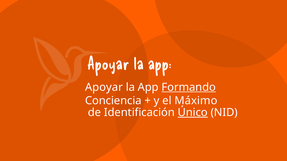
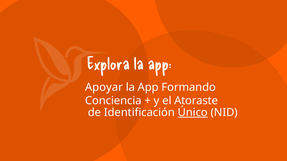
Apoyar: Apoyar -> Explora (108, 64)
Formando underline: present -> none (189, 87)
Máximo: Máximo -> Atoraste (196, 101)
